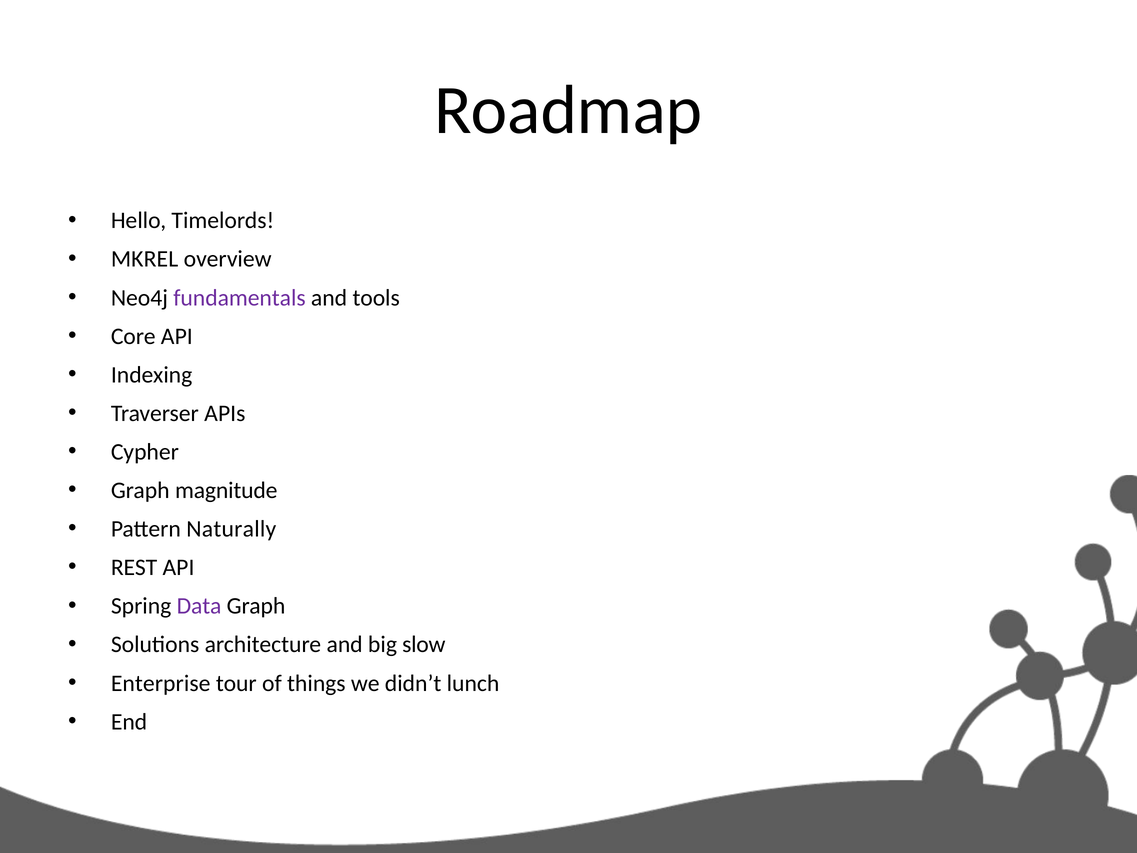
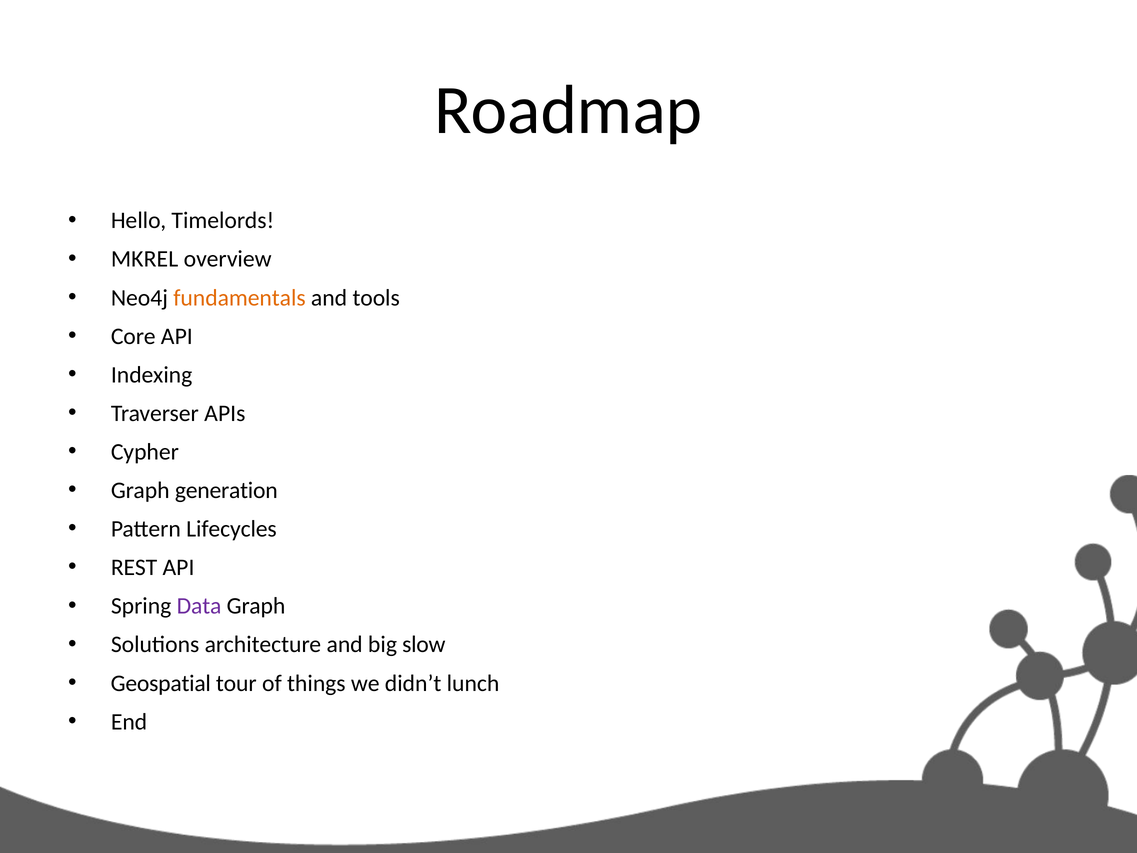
fundamentals colour: purple -> orange (239, 298)
magnitude: magnitude -> generation (226, 490)
Naturally: Naturally -> Lifecycles (231, 529)
Enterprise: Enterprise -> Geospatial (161, 683)
